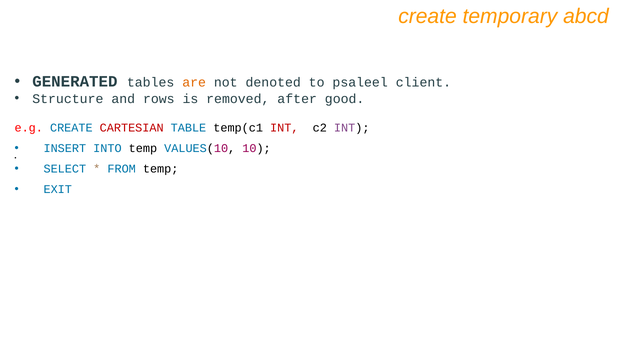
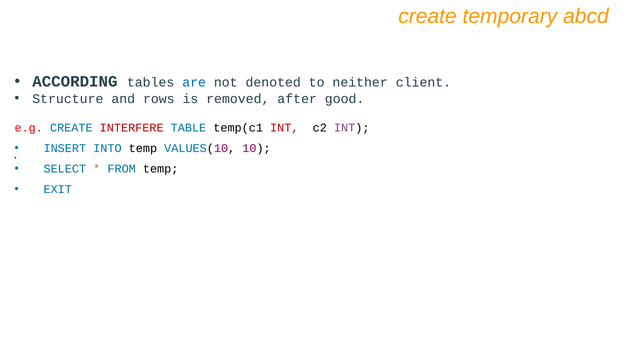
GENERATED: GENERATED -> ACCORDING (75, 82)
are colour: orange -> blue (194, 83)
psaleel: psaleel -> neither (360, 83)
CARTESIAN: CARTESIAN -> INTERFERE (132, 128)
